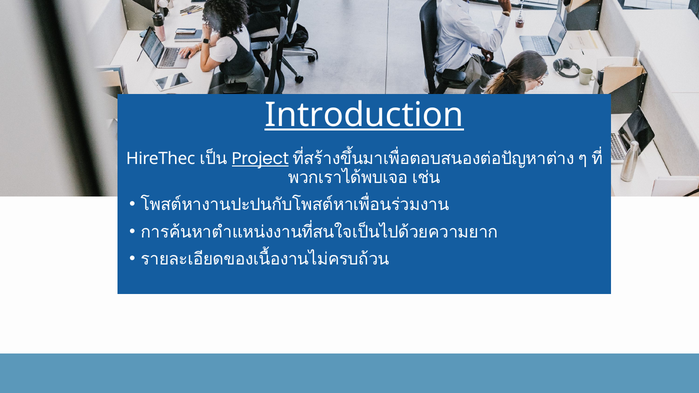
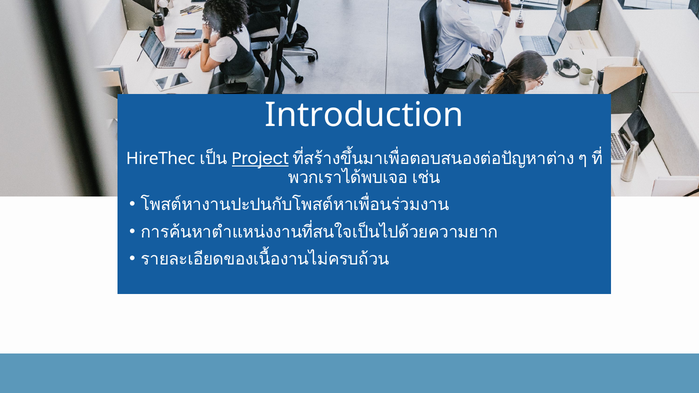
Introduction underline: present -> none (364, 115)
